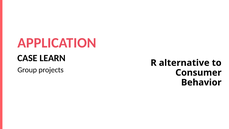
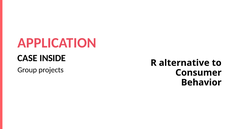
LEARN: LEARN -> INSIDE (53, 58)
